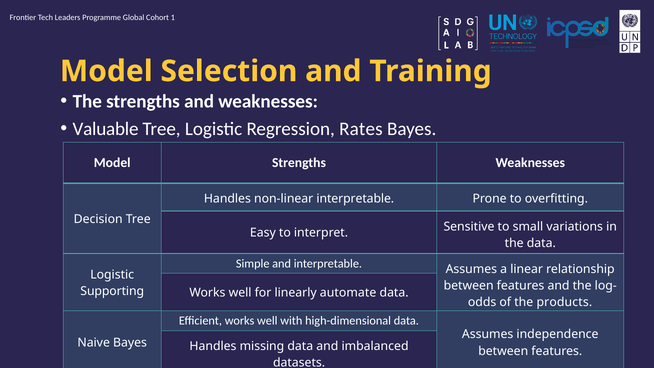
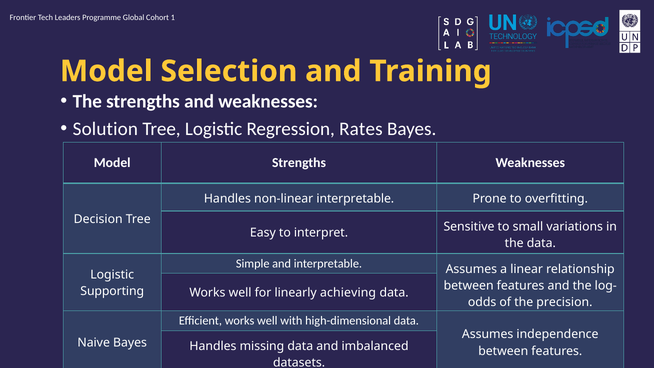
Valuable: Valuable -> Solution (105, 129)
automate: automate -> achieving (348, 293)
products: products -> precision (564, 302)
